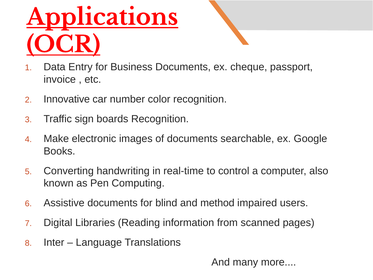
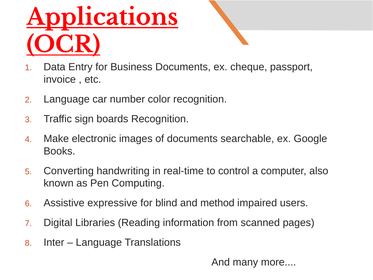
Innovative: Innovative -> Language (67, 99)
Assistive documents: documents -> expressive (112, 203)
